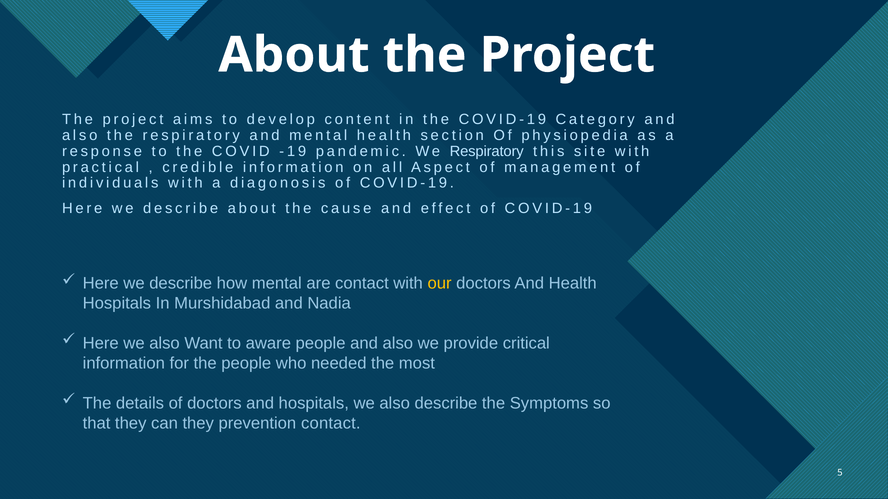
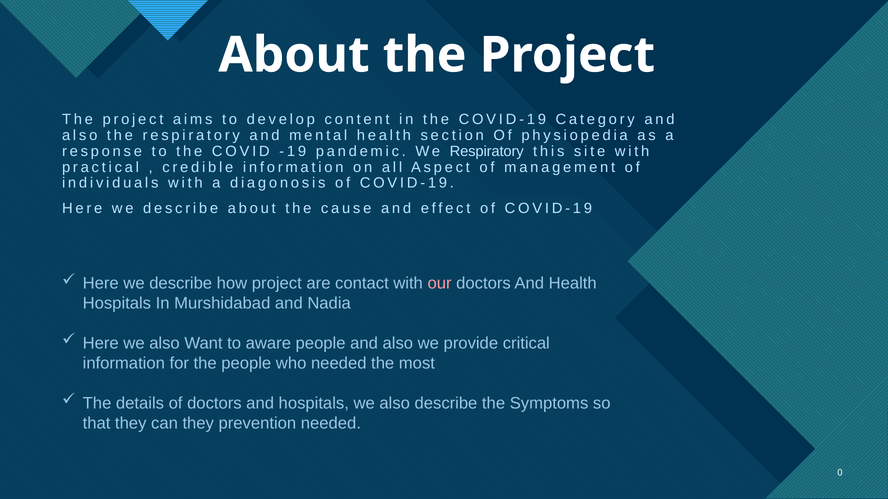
how mental: mental -> project (277, 284)
our colour: yellow -> pink (440, 284)
prevention contact: contact -> needed (331, 423)
5: 5 -> 0 (840, 473)
